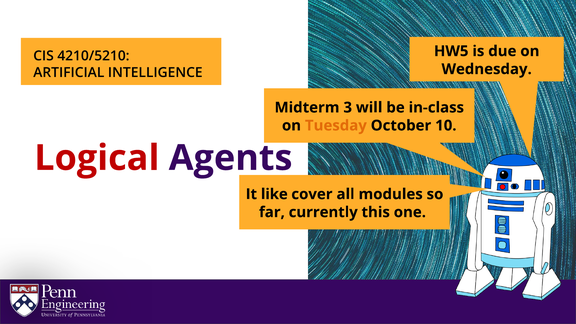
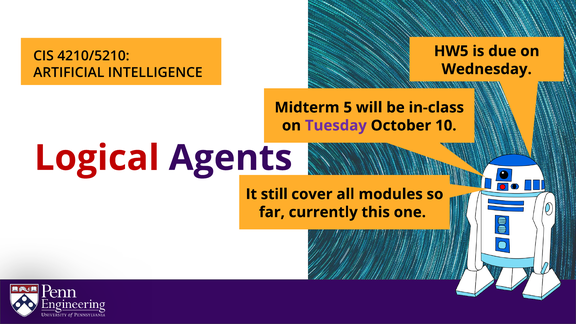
3: 3 -> 5 (348, 108)
Tuesday colour: orange -> purple (336, 126)
like: like -> still (274, 194)
